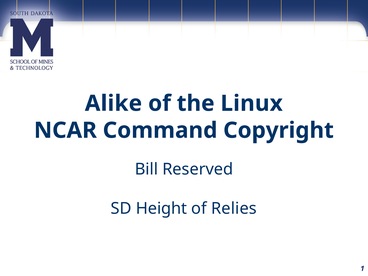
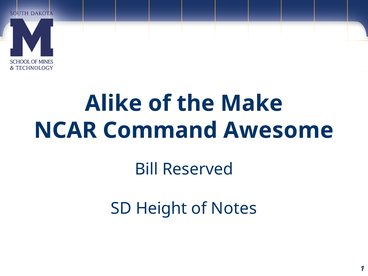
Linux: Linux -> Make (252, 103)
Copyright: Copyright -> Awesome (278, 130)
Relies: Relies -> Notes (234, 208)
